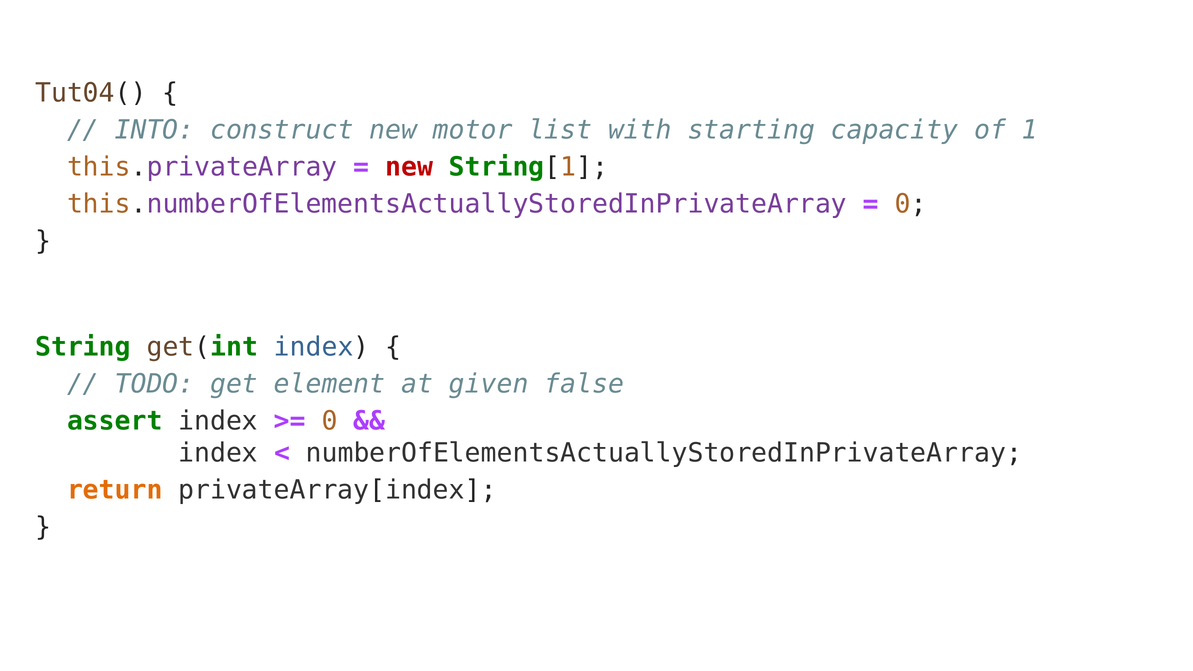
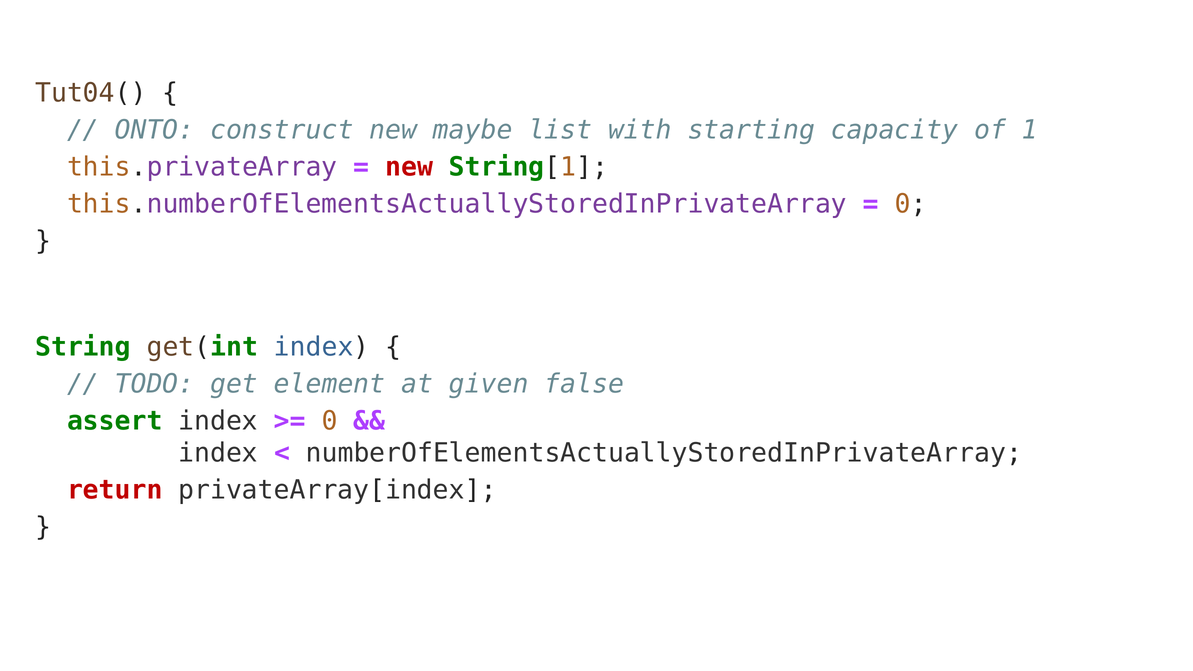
INTO: INTO -> ONTO (155, 130)
motor: motor -> maybe (473, 130)
return colour: orange -> red (115, 490)
